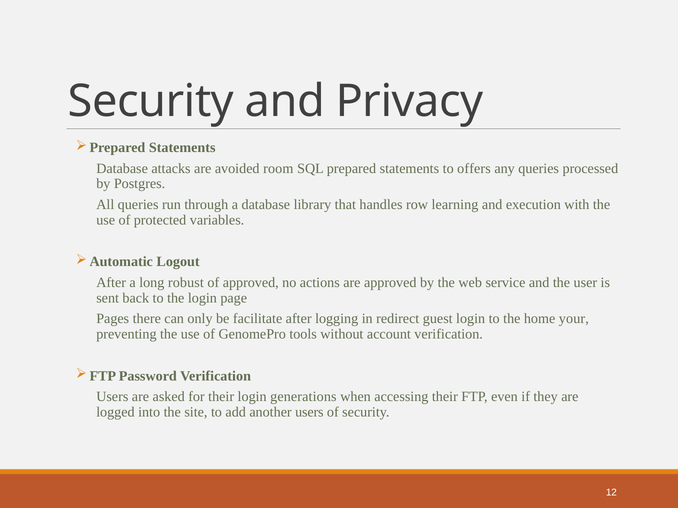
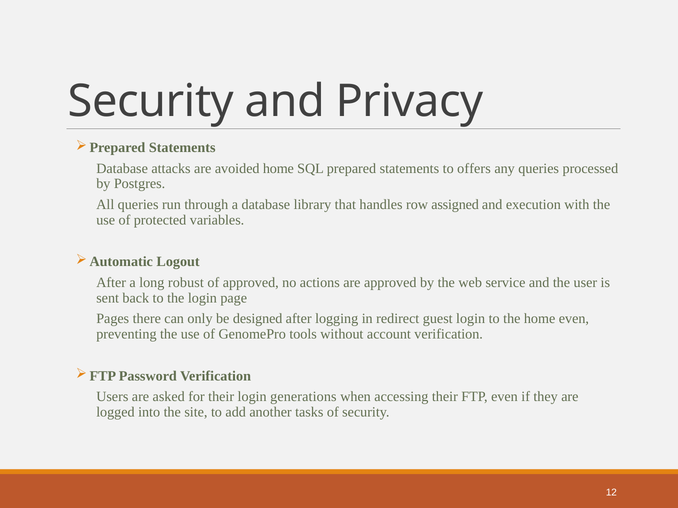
avoided room: room -> home (278, 169)
learning: learning -> assigned (455, 205)
facilitate: facilitate -> designed (258, 319)
home your: your -> even (574, 319)
another users: users -> tasks (309, 412)
